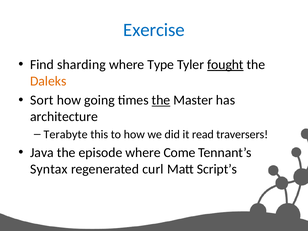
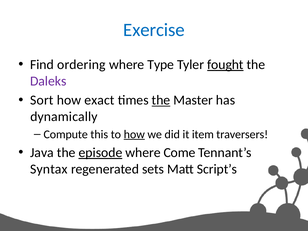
sharding: sharding -> ordering (81, 65)
Daleks colour: orange -> purple (48, 81)
going: going -> exact (99, 100)
architecture: architecture -> dynamically (64, 117)
Terabyte: Terabyte -> Compute (66, 134)
how underline: none -> present (134, 134)
read: read -> item (203, 134)
episode underline: none -> present (100, 153)
curl: curl -> sets (153, 169)
